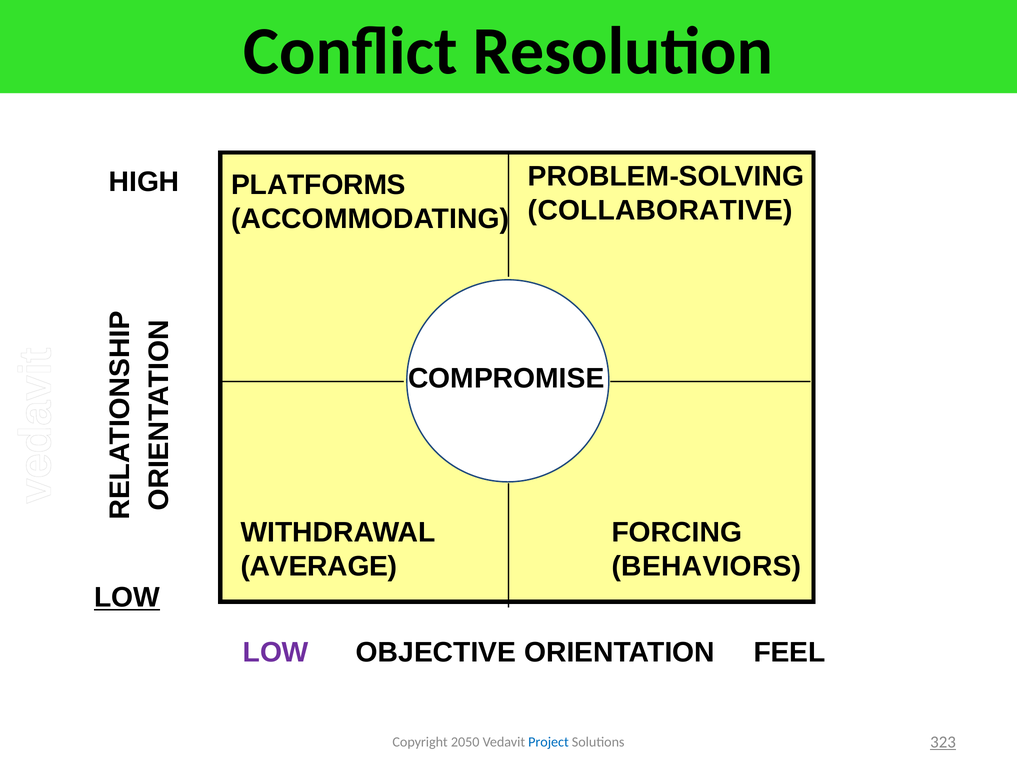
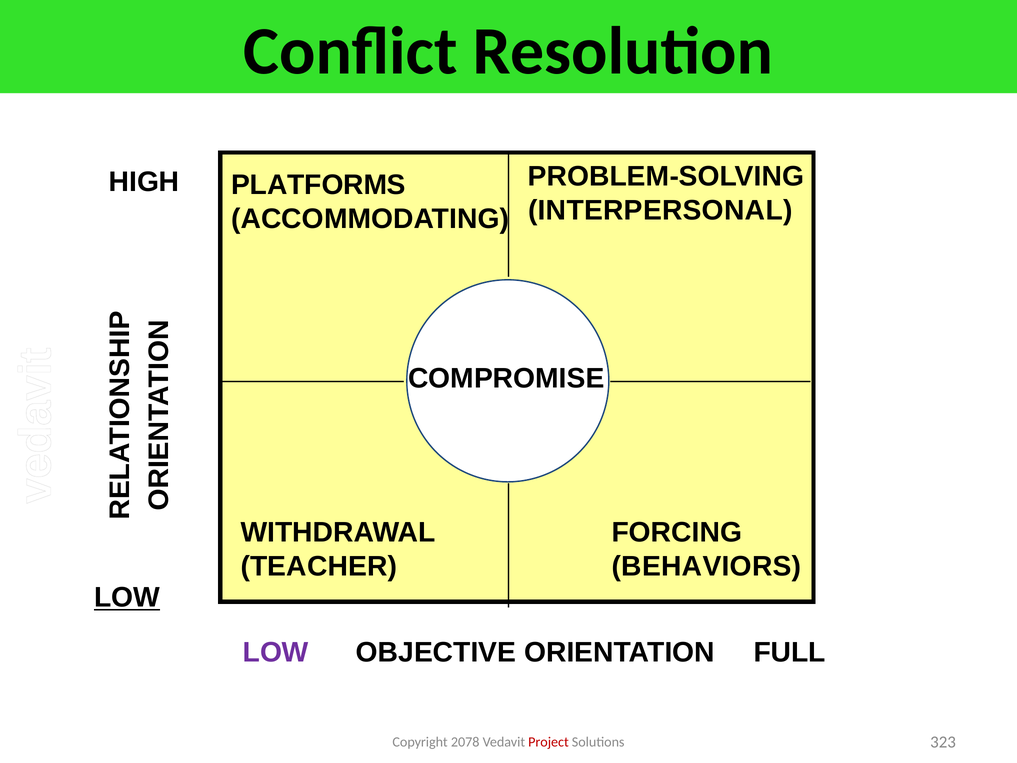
COLLABORATIVE: COLLABORATIVE -> INTERPERSONAL (660, 210)
AVERAGE: AVERAGE -> TEACHER (319, 566)
FEEL: FEEL -> FULL (790, 652)
2050: 2050 -> 2078 (465, 742)
Project colour: blue -> red (548, 742)
323 underline: present -> none (943, 742)
